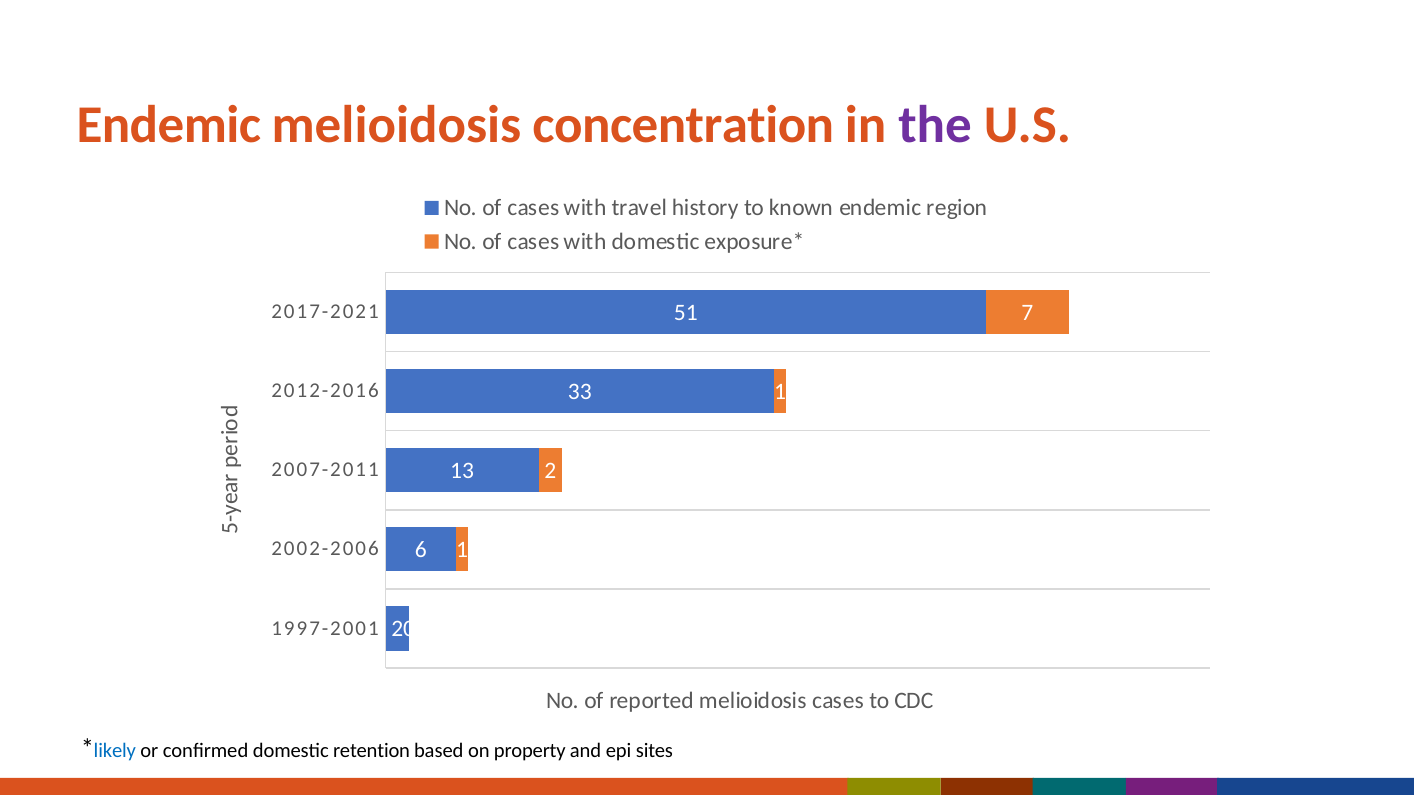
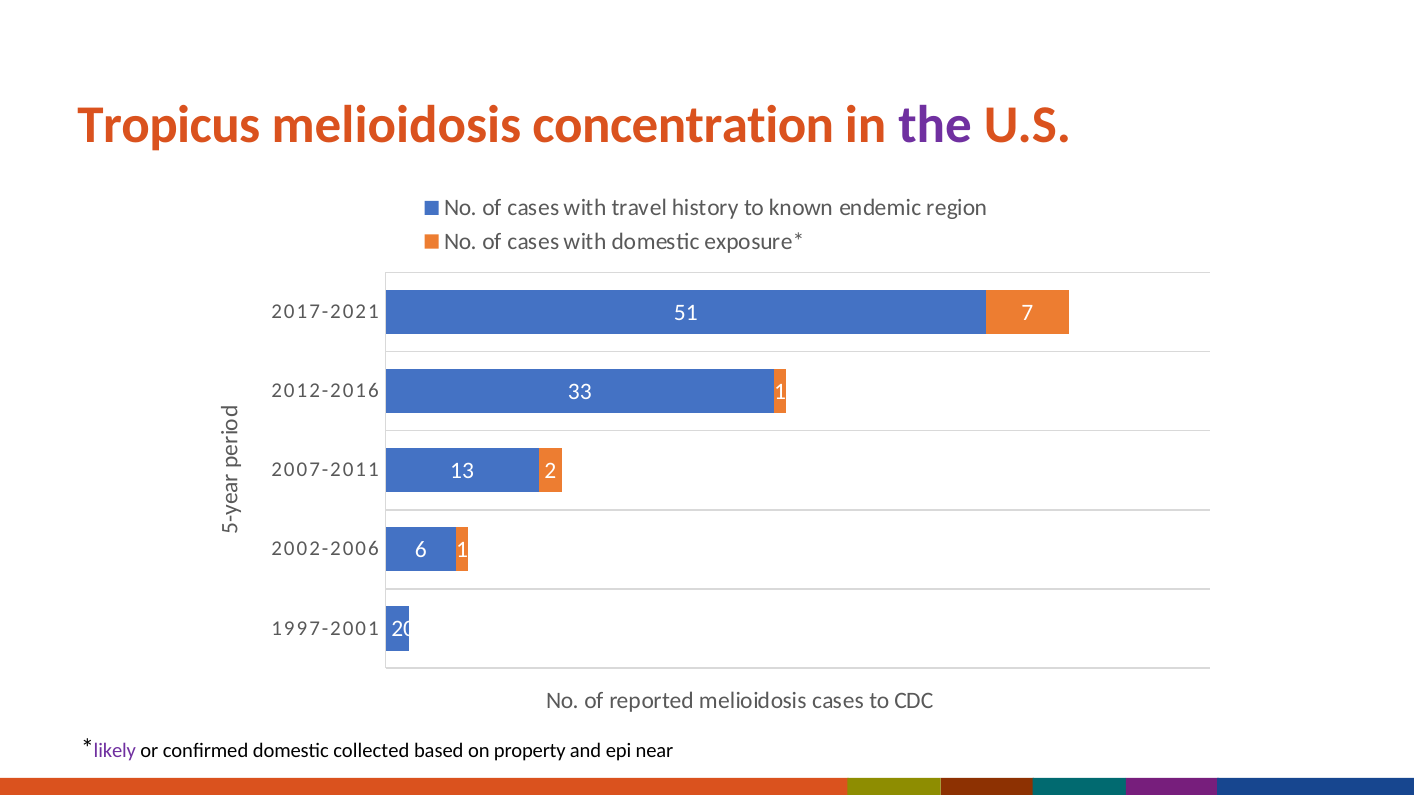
Endemic: Endemic -> Tropicus (169, 125)
likely colour: blue -> purple (115, 751)
retention: retention -> collected (371, 751)
sites: sites -> near (654, 751)
